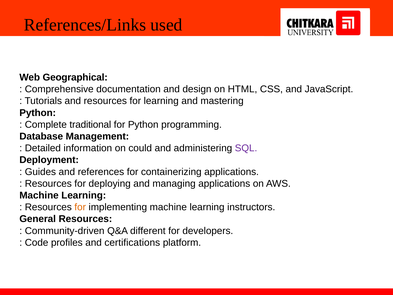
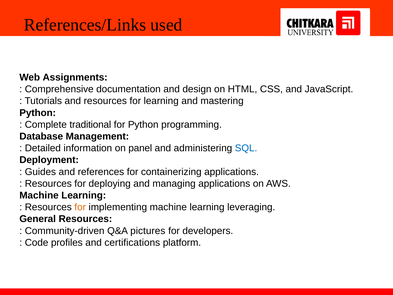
Geographical: Geographical -> Assignments (75, 77)
could: could -> panel (140, 148)
SQL colour: purple -> blue (246, 148)
instructors: instructors -> leveraging (251, 207)
different: different -> pictures (148, 231)
